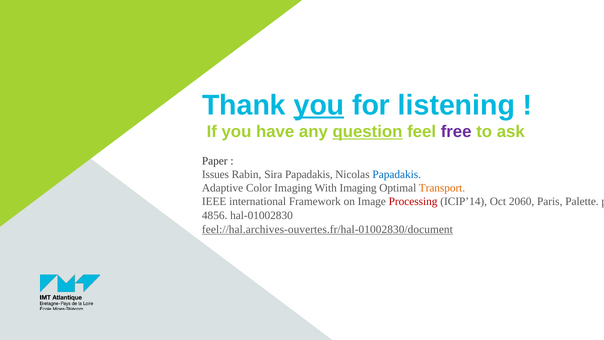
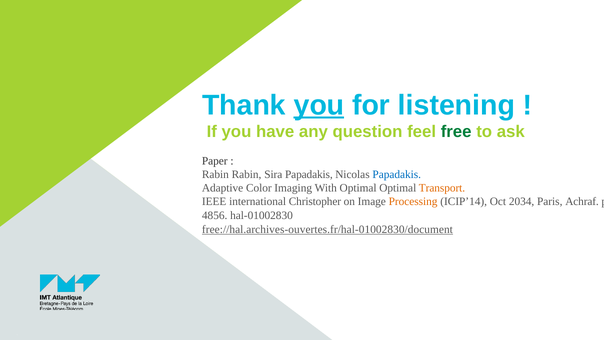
question underline: present -> none (367, 132)
free colour: purple -> green (456, 132)
Issues: Issues -> Rabin (215, 174)
With Imaging: Imaging -> Optimal (358, 188)
Framework: Framework -> Christopher (315, 202)
Processing colour: red -> orange (413, 202)
2060: 2060 -> 2034 (522, 202)
Palette: Palette -> Achraf (582, 202)
feel://hal.archives-ouvertes.fr/hal-01002830/document: feel://hal.archives-ouvertes.fr/hal-01002830/document -> free://hal.archives-ouvertes.fr/hal-01002830/document (327, 229)
